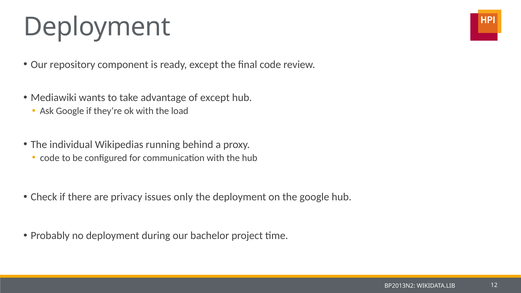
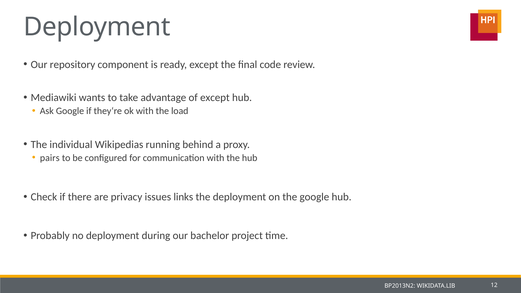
code: code -> pairs (50, 158)
only: only -> links (183, 197)
